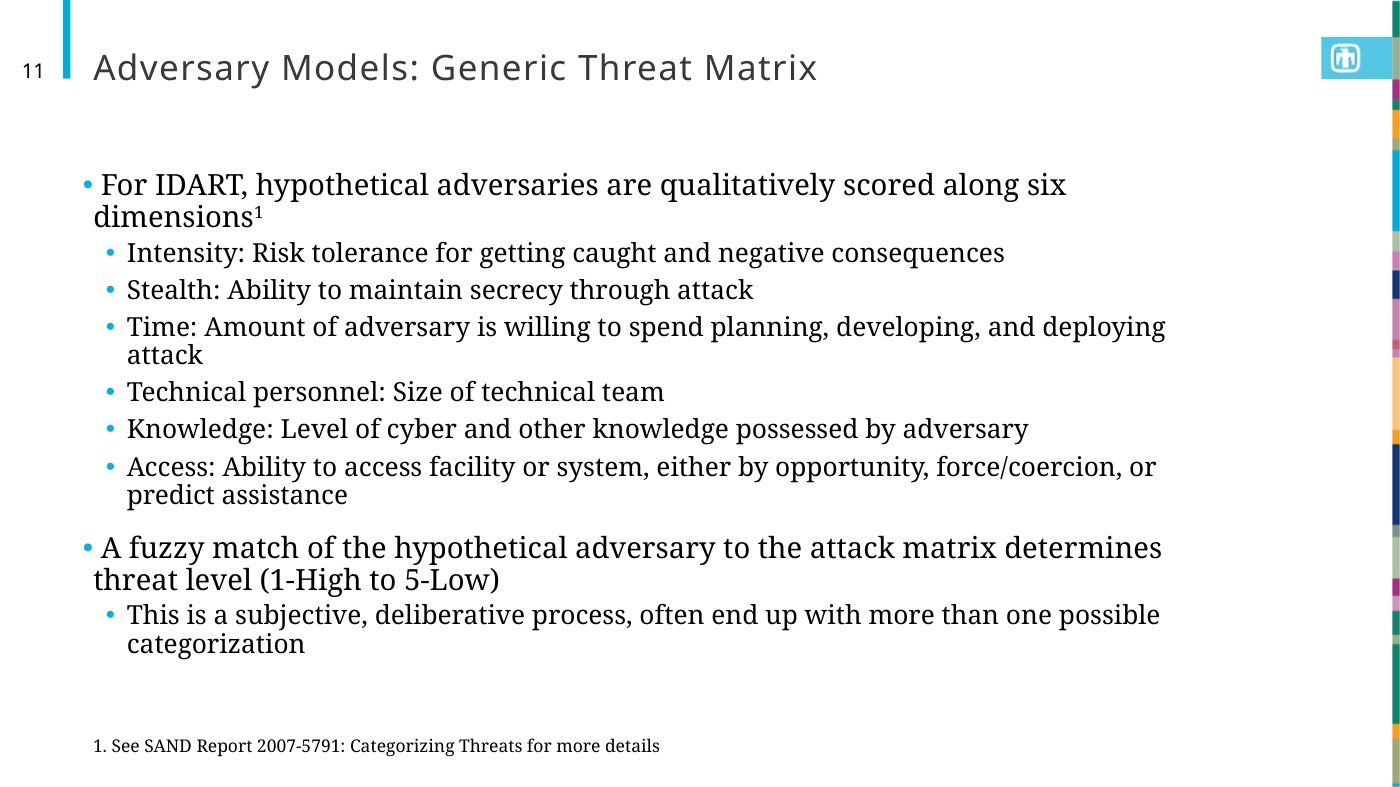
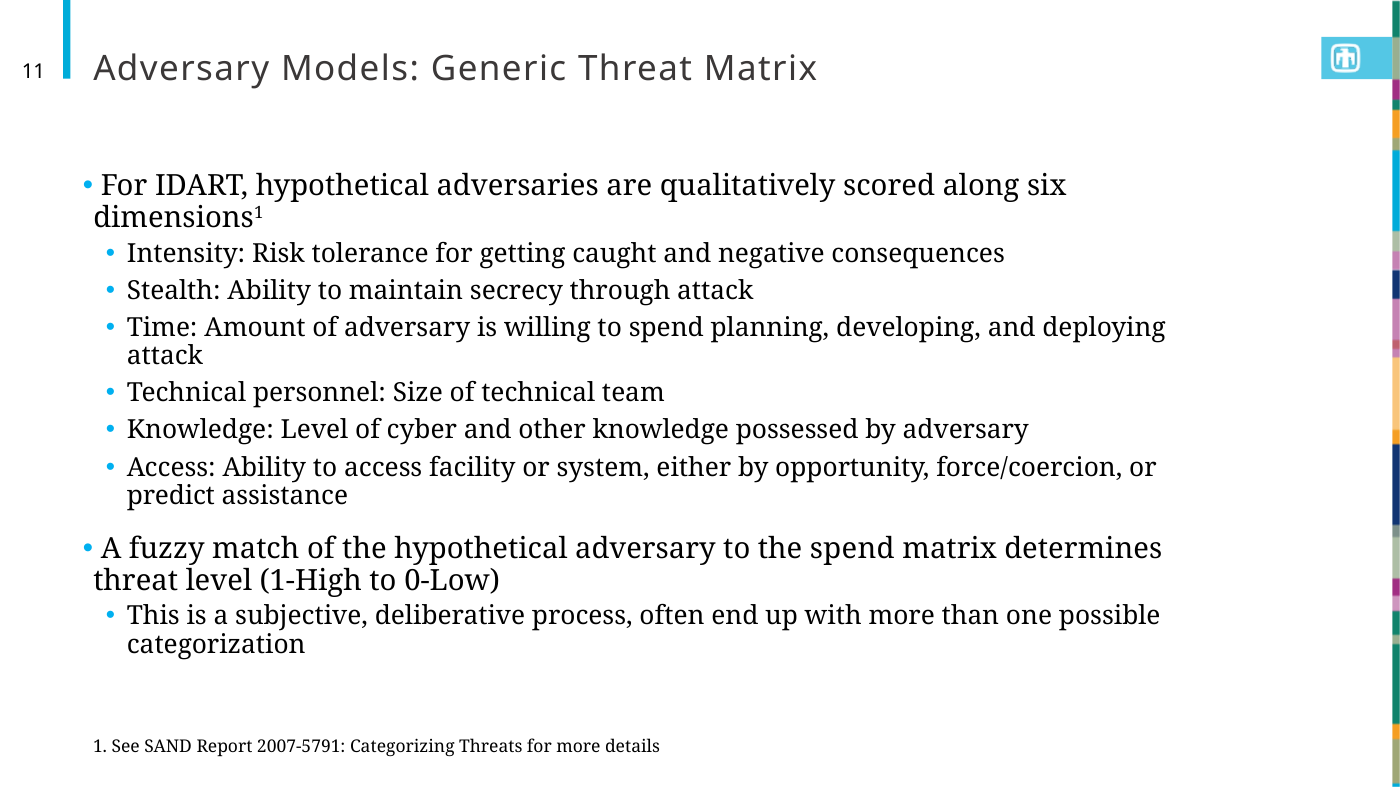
the attack: attack -> spend (852, 549)
5-Low: 5-Low -> 0-Low (452, 581)
